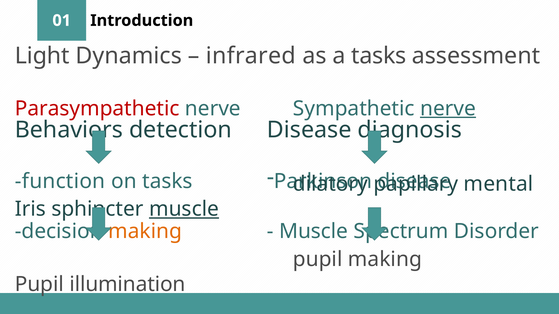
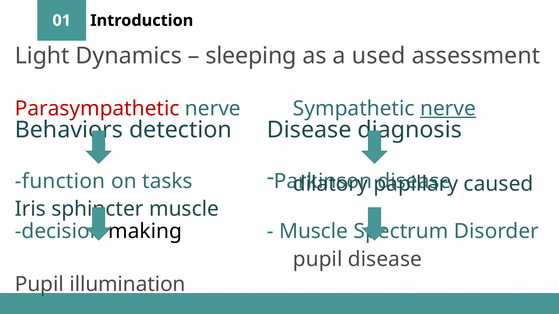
infrared: infrared -> sleeping (251, 56)
a tasks: tasks -> used (379, 56)
mental: mental -> caused (499, 184)
muscle underline: present -> none (184, 209)
making colour: orange -> black (145, 232)
pupil making: making -> disease (385, 260)
